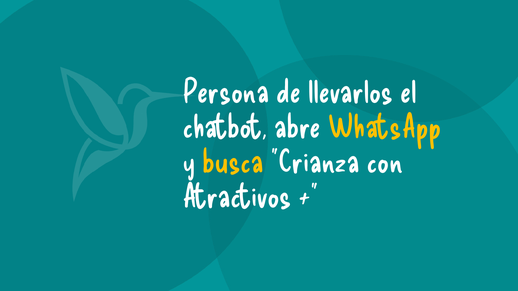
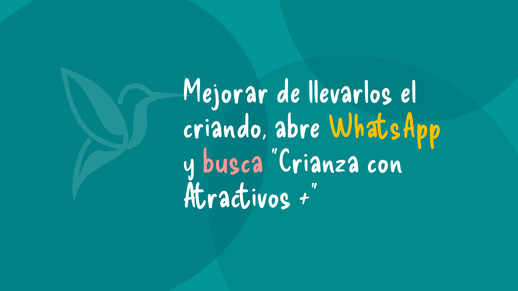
Persona: Persona -> Mejorar (226, 92)
chatbot: chatbot -> criando (225, 127)
busca colour: yellow -> pink (233, 162)
